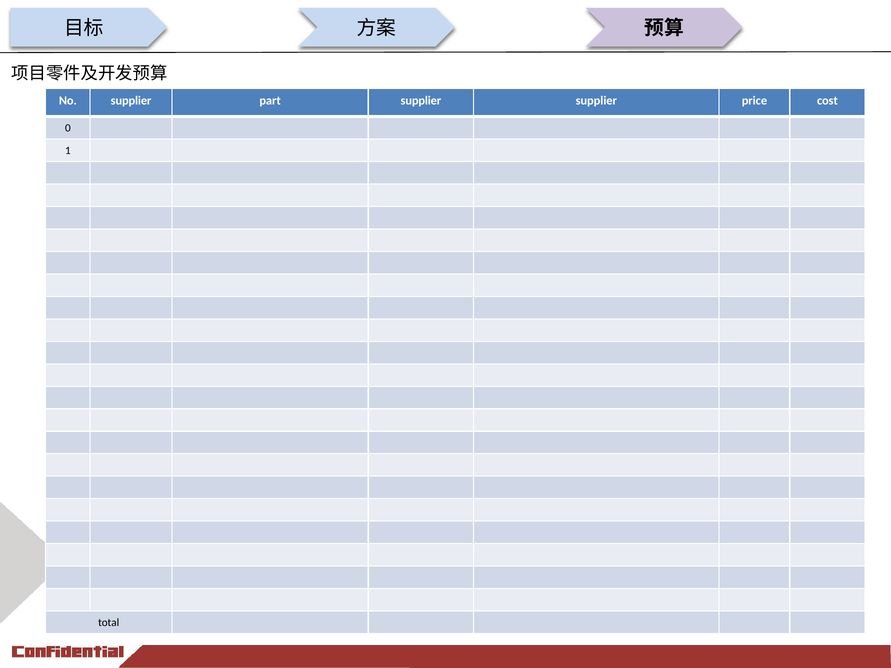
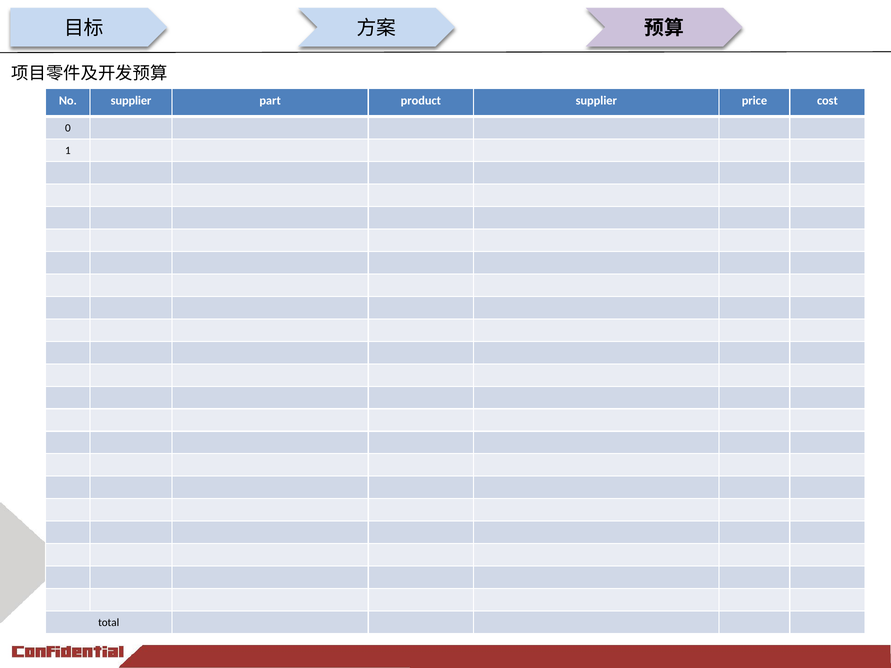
part supplier: supplier -> product (421, 101)
